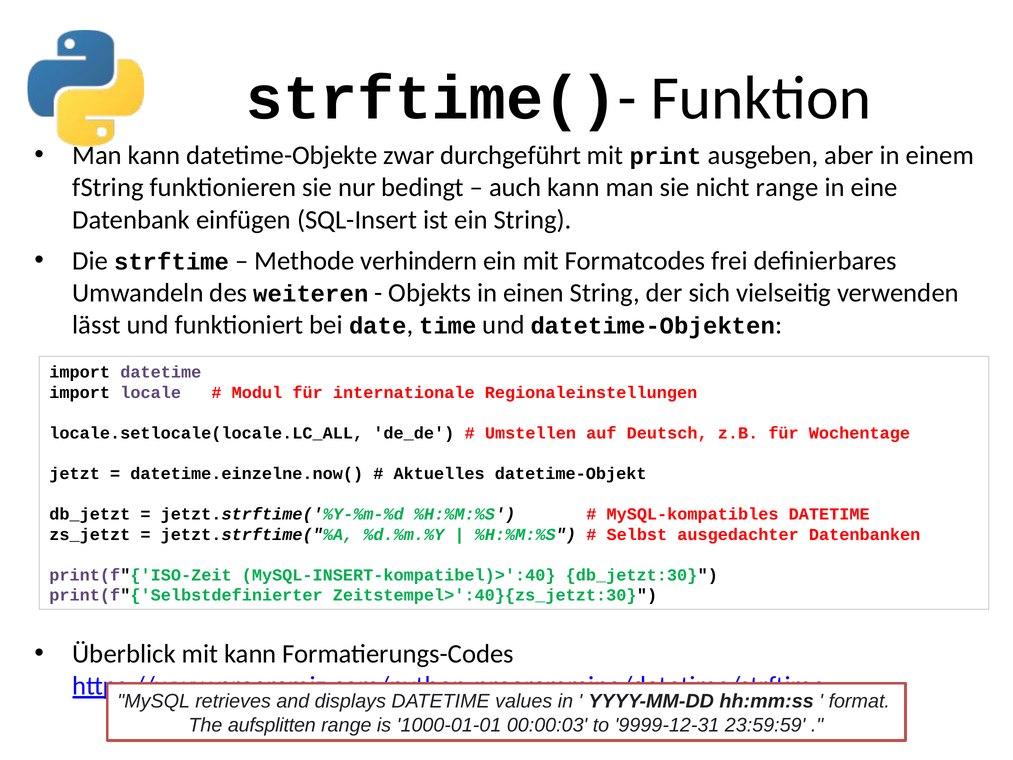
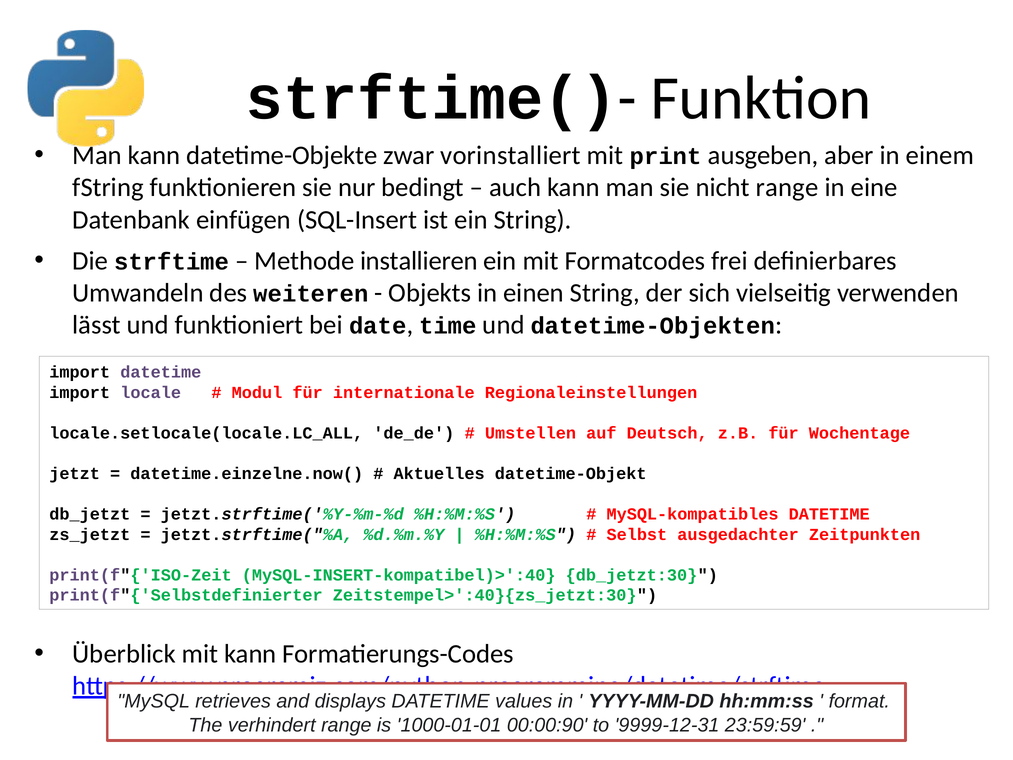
durchgeführt: durchgeführt -> vorinstalliert (511, 156)
verhindern: verhindern -> installieren (419, 261)
Datenbanken: Datenbanken -> Zeitpunkten (865, 534)
aufsplitten: aufsplitten -> verhindert (272, 725)
00:00:03: 00:00:03 -> 00:00:90 (547, 725)
